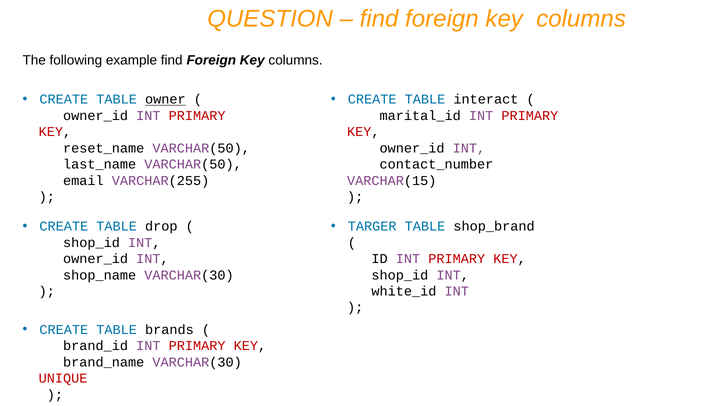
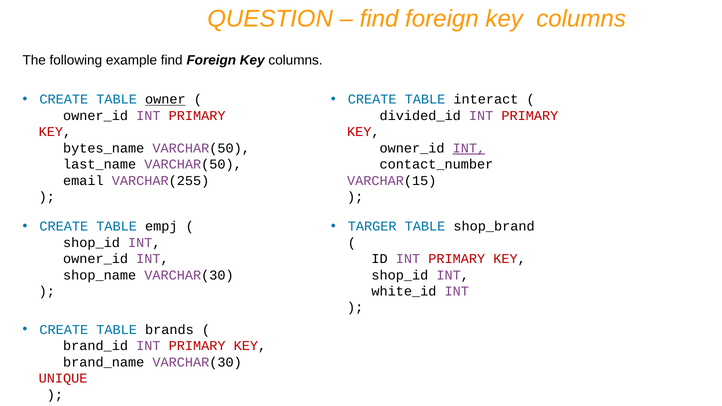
marital_id: marital_id -> divided_id (420, 116)
reset_name: reset_name -> bytes_name (104, 148)
INT underline: none -> present (469, 148)
drop: drop -> empj (161, 226)
